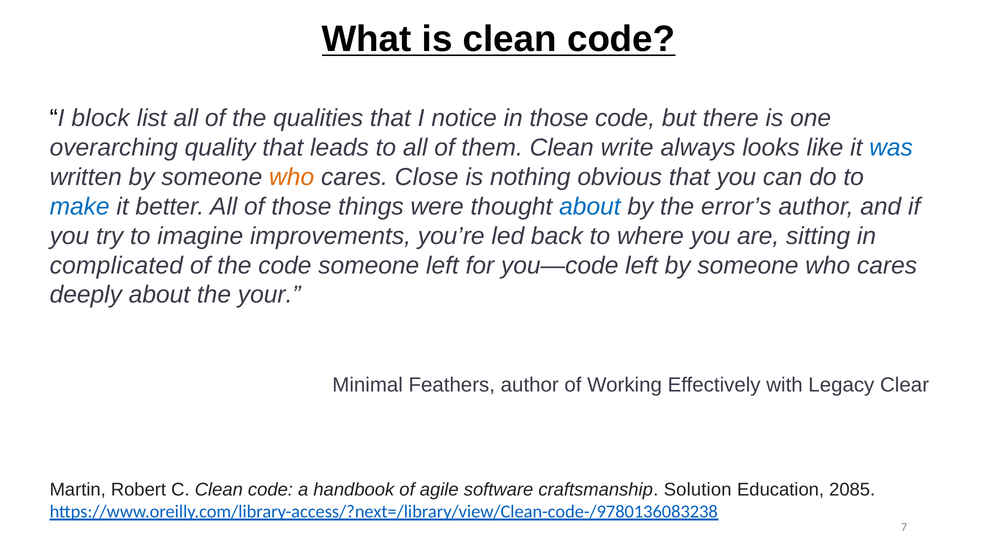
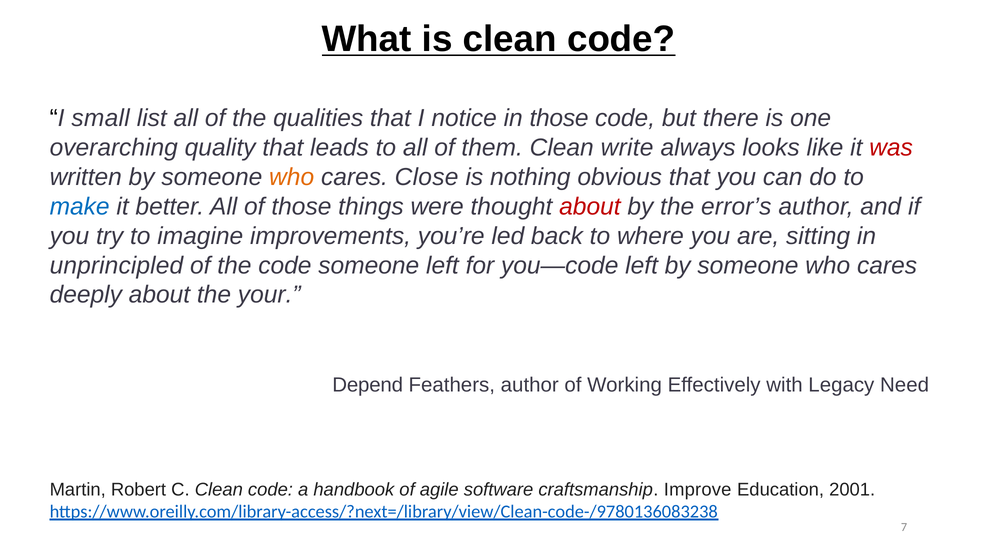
block: block -> small (101, 118)
was colour: blue -> red (891, 148)
about colour: blue -> red (590, 207)
complicated: complicated -> unprincipled (116, 266)
Minimal: Minimal -> Depend (368, 385)
Clear: Clear -> Need (905, 385)
Solution: Solution -> Improve (698, 490)
2085: 2085 -> 2001 (852, 490)
